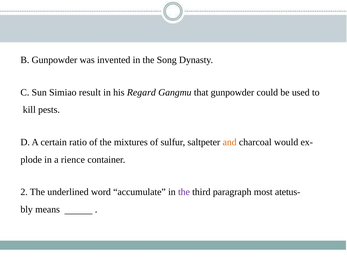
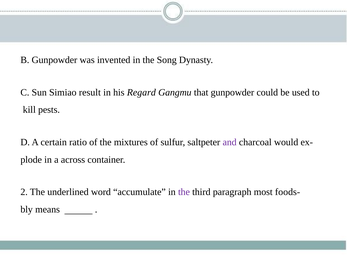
and colour: orange -> purple (230, 143)
rience: rience -> across (73, 160)
atetus-: atetus- -> foods- (288, 192)
